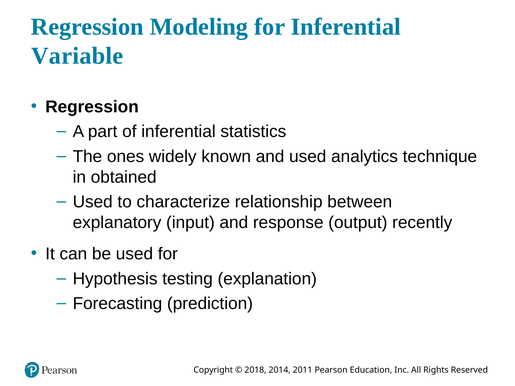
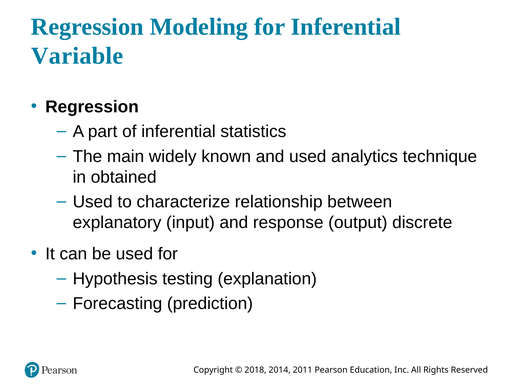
ones: ones -> main (126, 157)
recently: recently -> discrete (422, 223)
